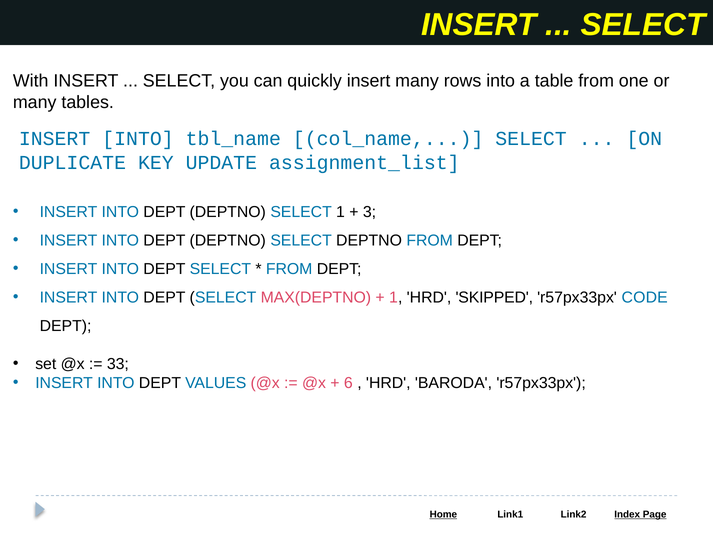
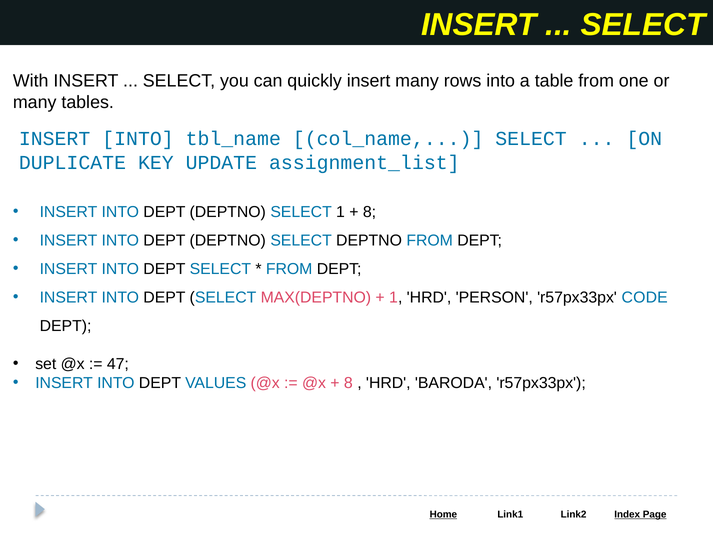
3: 3 -> 8 (369, 212)
SKIPPED: SKIPPED -> PERSON (494, 297)
33: 33 -> 47 (118, 364)
6: 6 -> 8 (348, 383)
